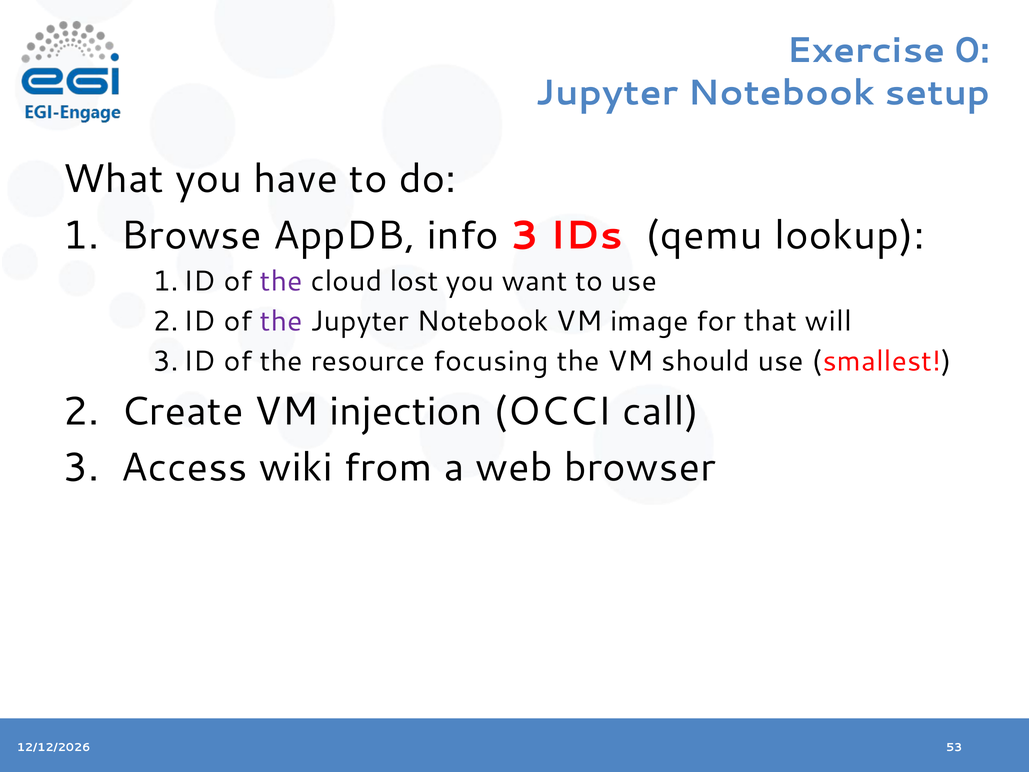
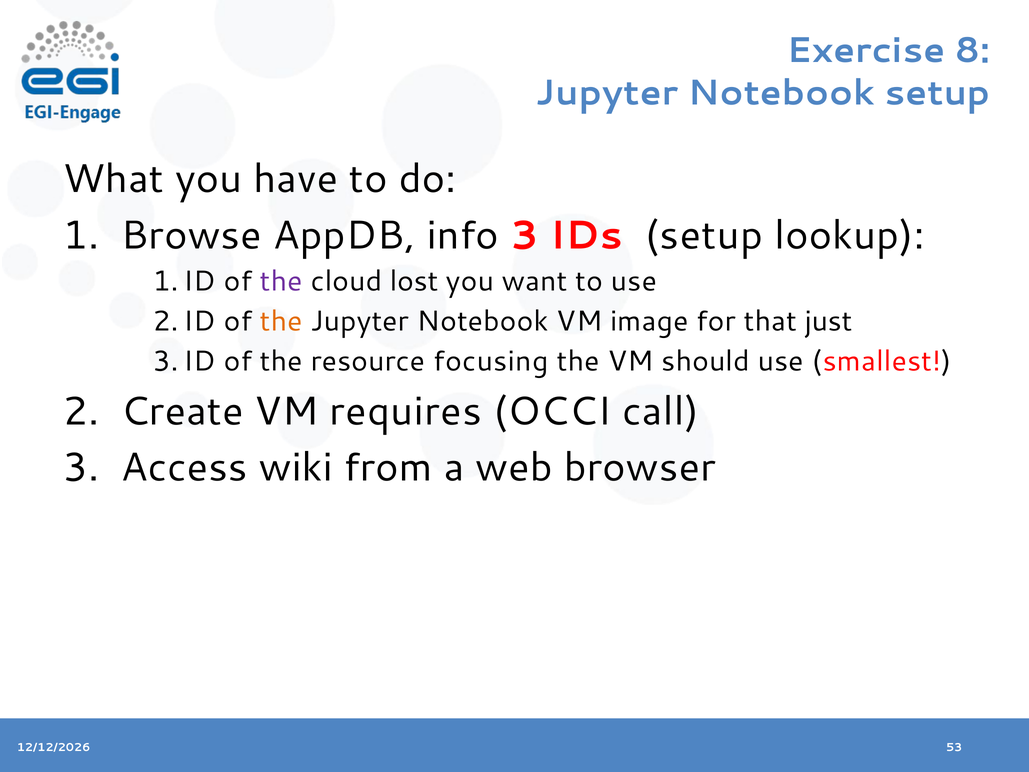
0: 0 -> 8 (972, 50)
IDs qemu: qemu -> setup (704, 235)
the colour: purple -> orange (281, 321)
will: will -> just (829, 321)
injection: injection -> requires (406, 411)
